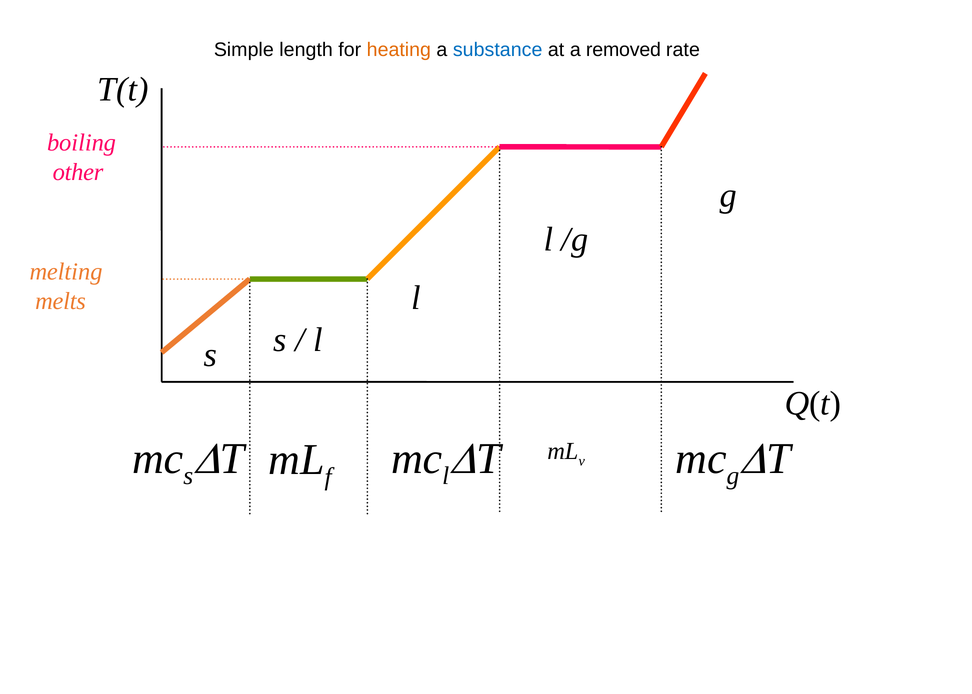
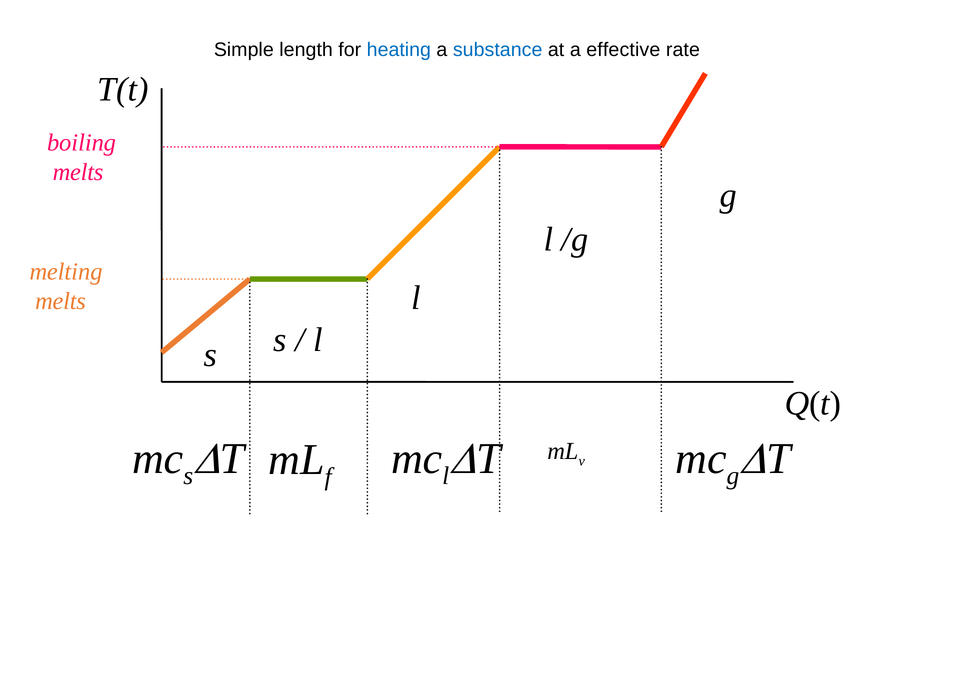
heating colour: orange -> blue (399, 50)
removed: removed -> effective (623, 50)
other: other -> melts (78, 172)
